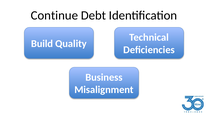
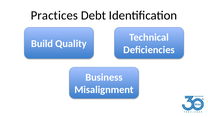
Continue: Continue -> Practices (54, 15)
